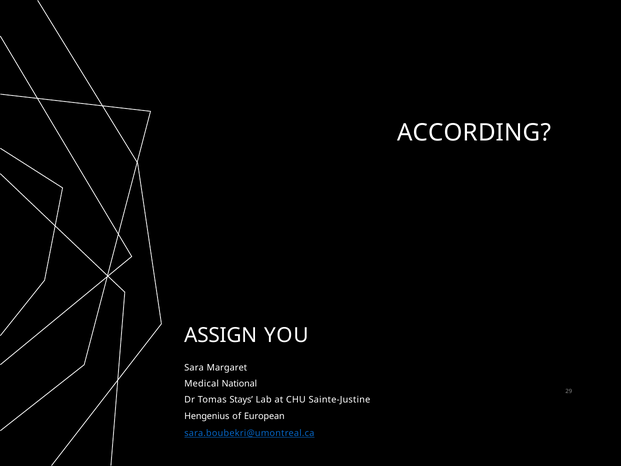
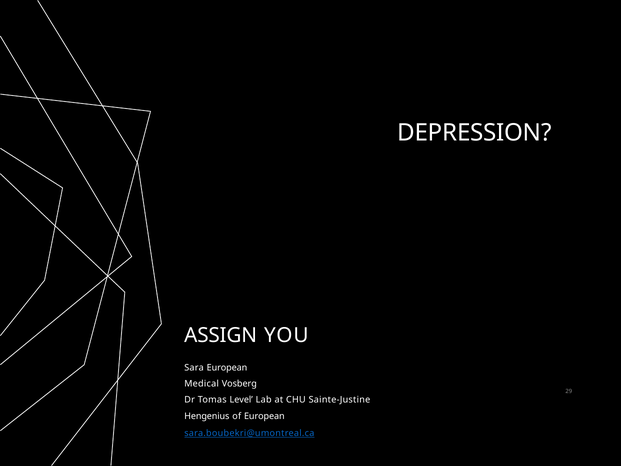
ACCORDING: ACCORDING -> DEPRESSION (474, 132)
Sara Margaret: Margaret -> European (227, 367)
National: National -> Vosberg (239, 384)
Stays: Stays -> Level (241, 400)
